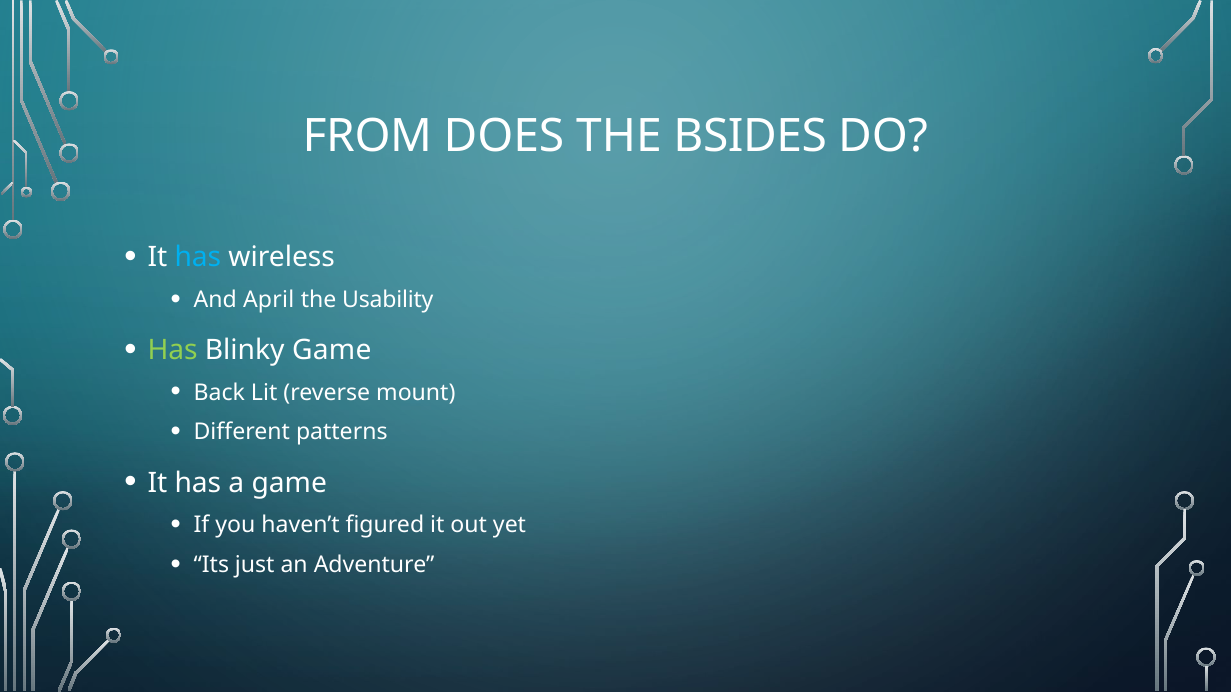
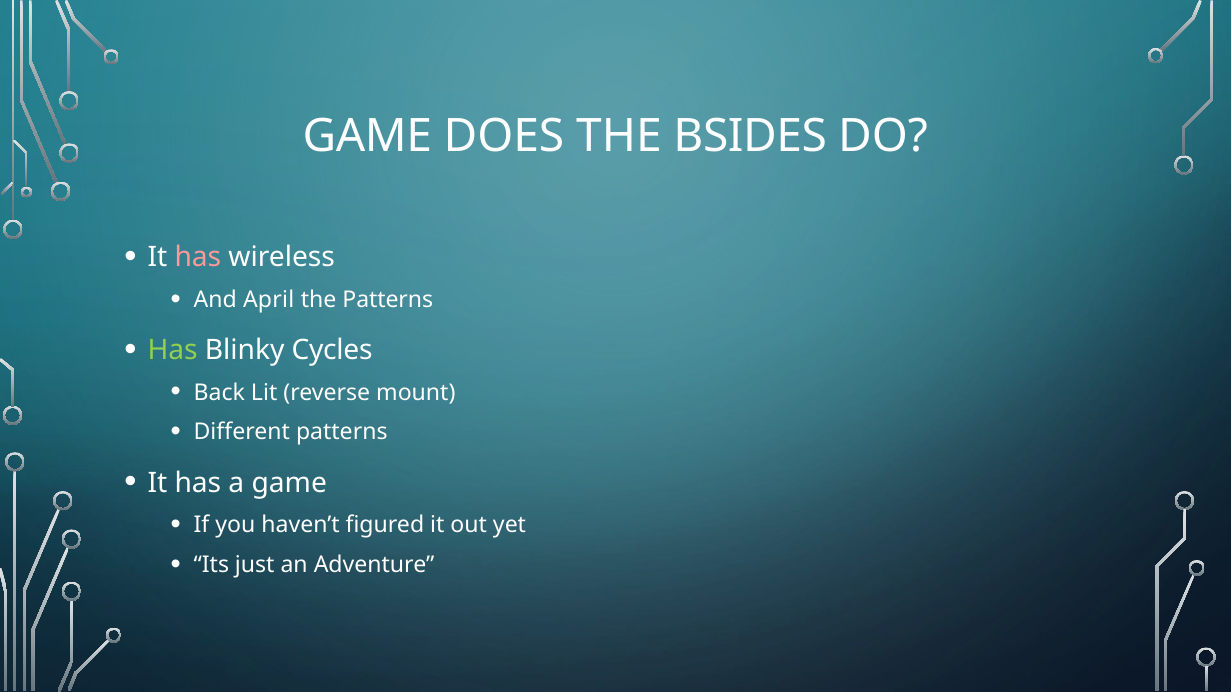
FROM: FROM -> GAME (367, 137)
has colour: light blue -> pink (198, 257)
the Usability: Usability -> Patterns (388, 300)
Blinky Game: Game -> Cycles (332, 350)
